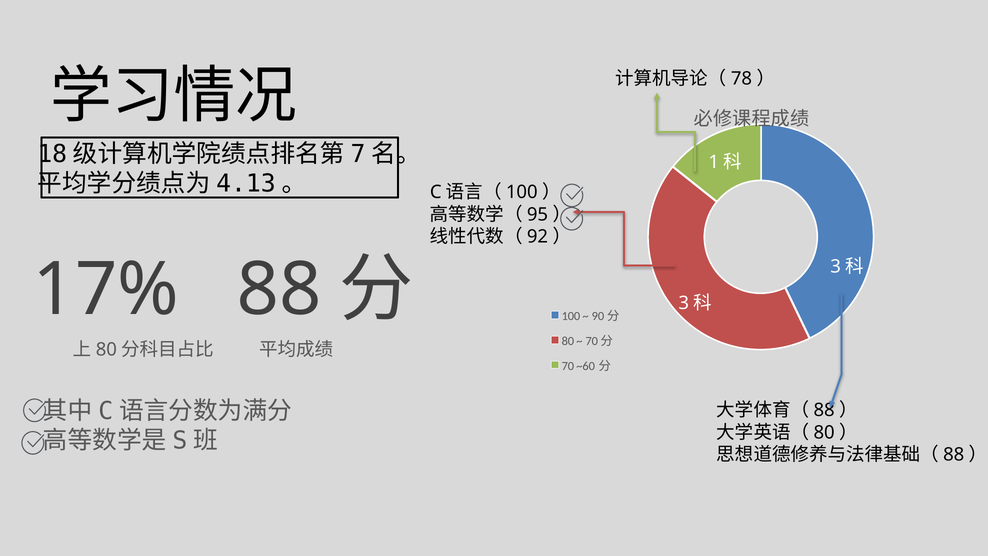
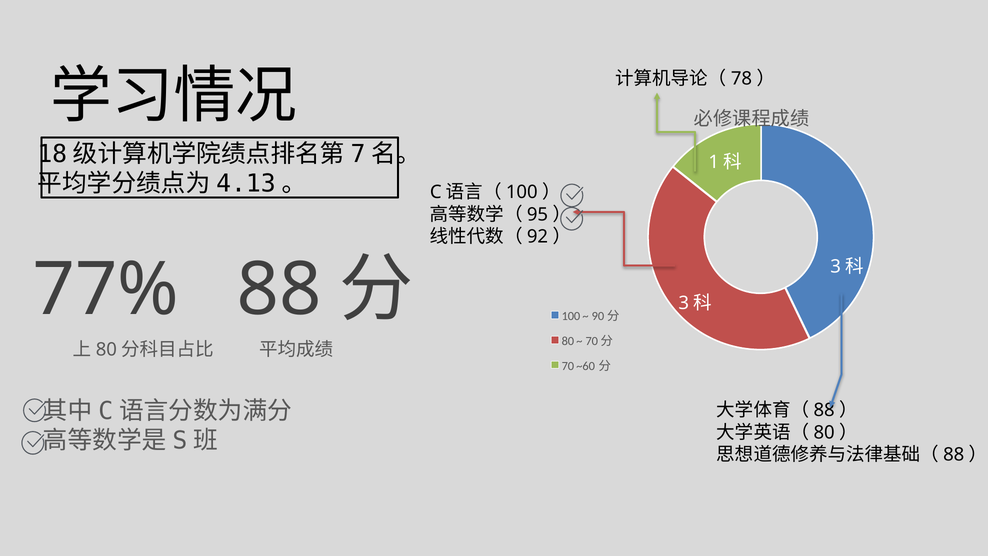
17%: 17% -> 77% (106, 290)
